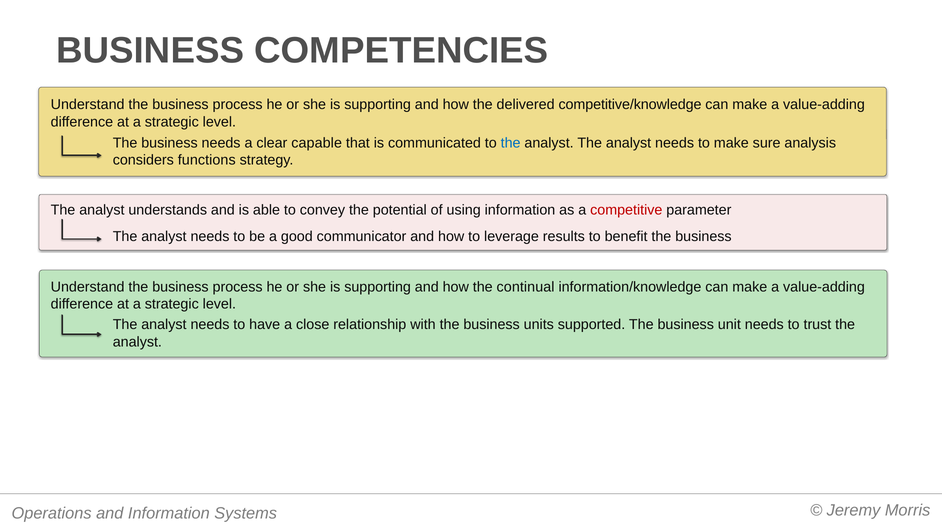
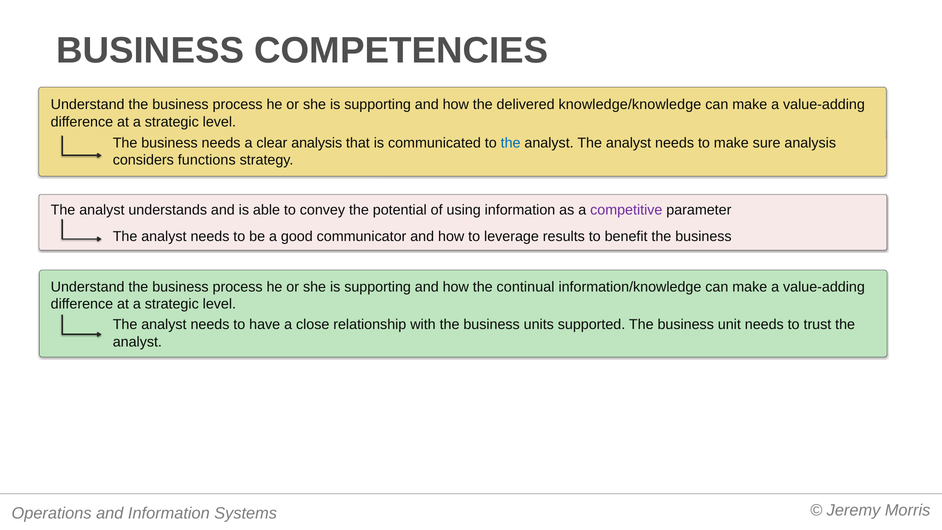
competitive/knowledge: competitive/knowledge -> knowledge/knowledge (630, 105)
clear capable: capable -> analysis (317, 143)
competitive colour: red -> purple (626, 210)
